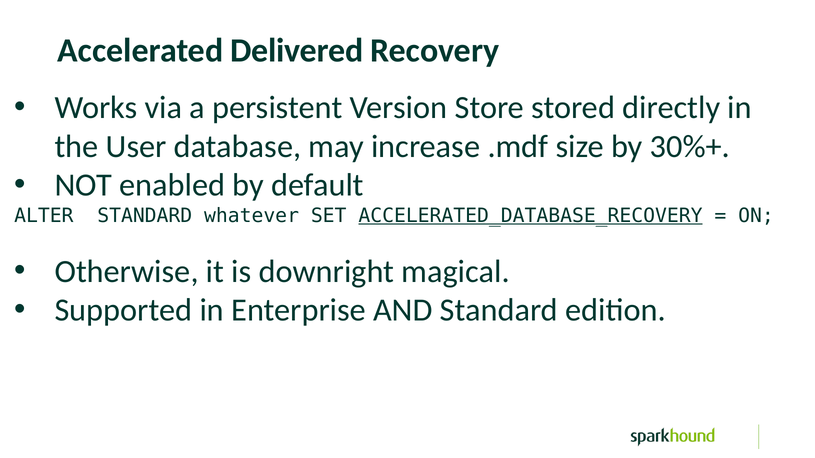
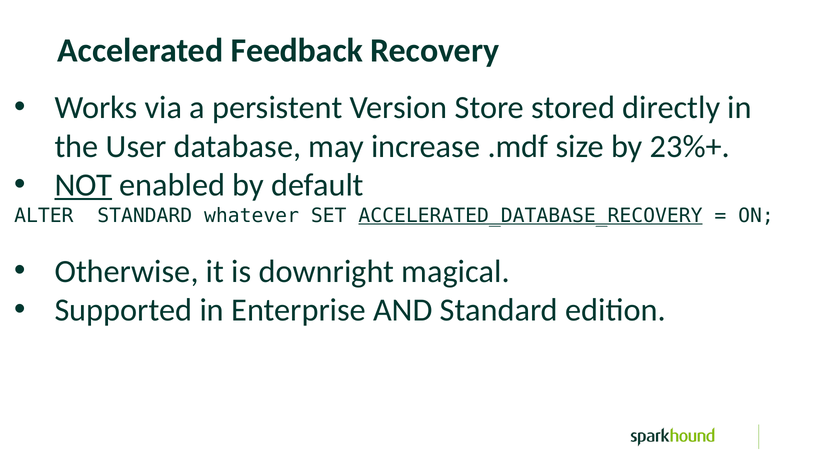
Delivered: Delivered -> Feedback (297, 51)
30%+: 30%+ -> 23%+ (690, 147)
NOT underline: none -> present (83, 185)
